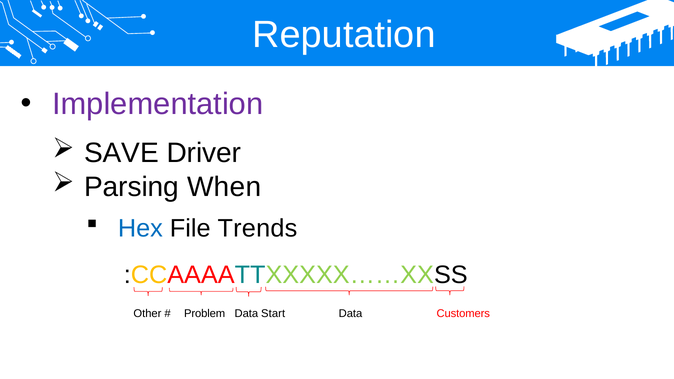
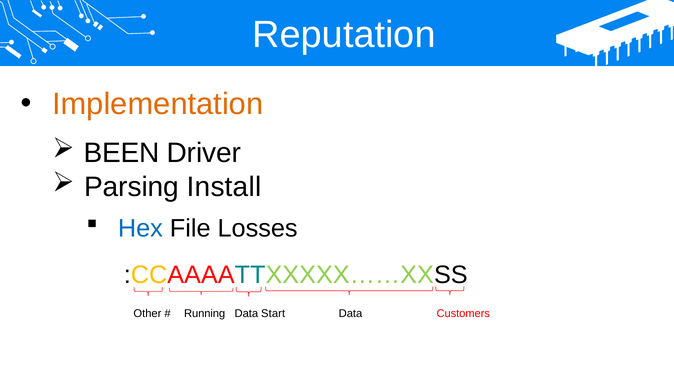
Implementation colour: purple -> orange (158, 104)
SAVE: SAVE -> BEEN (122, 153)
When: When -> Install (224, 187)
Trends: Trends -> Losses (258, 228)
Problem: Problem -> Running (205, 314)
